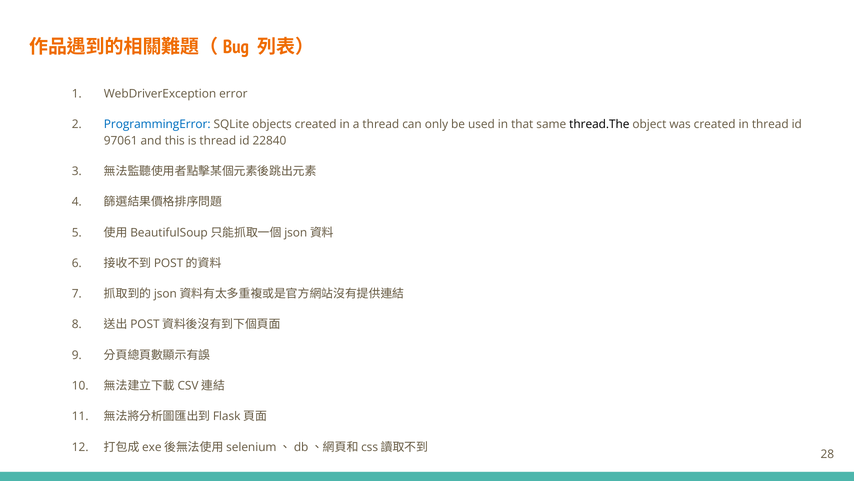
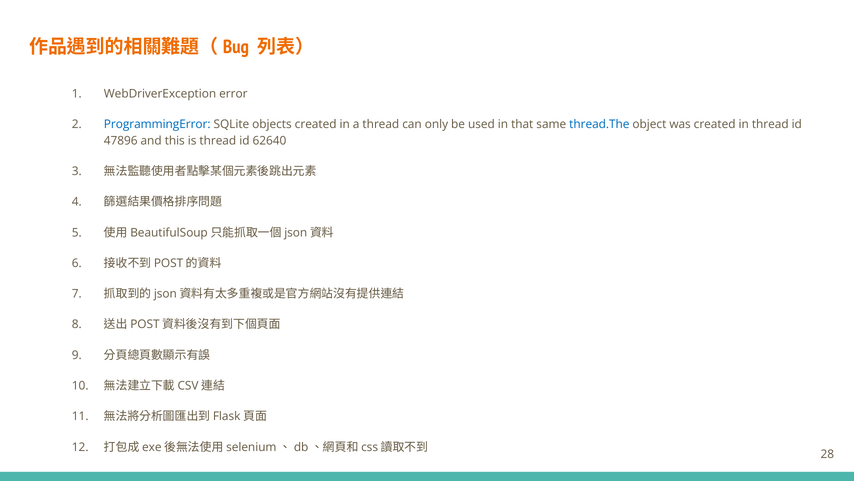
thread.The colour: black -> blue (599, 124)
97061: 97061 -> 47896 (121, 141)
22840: 22840 -> 62640 (269, 141)
